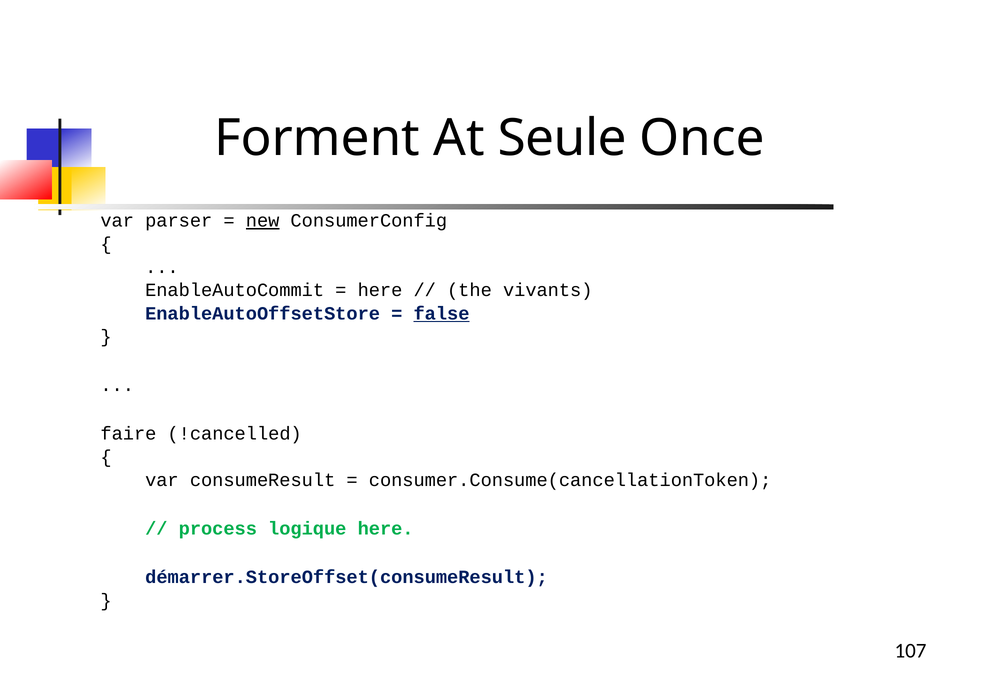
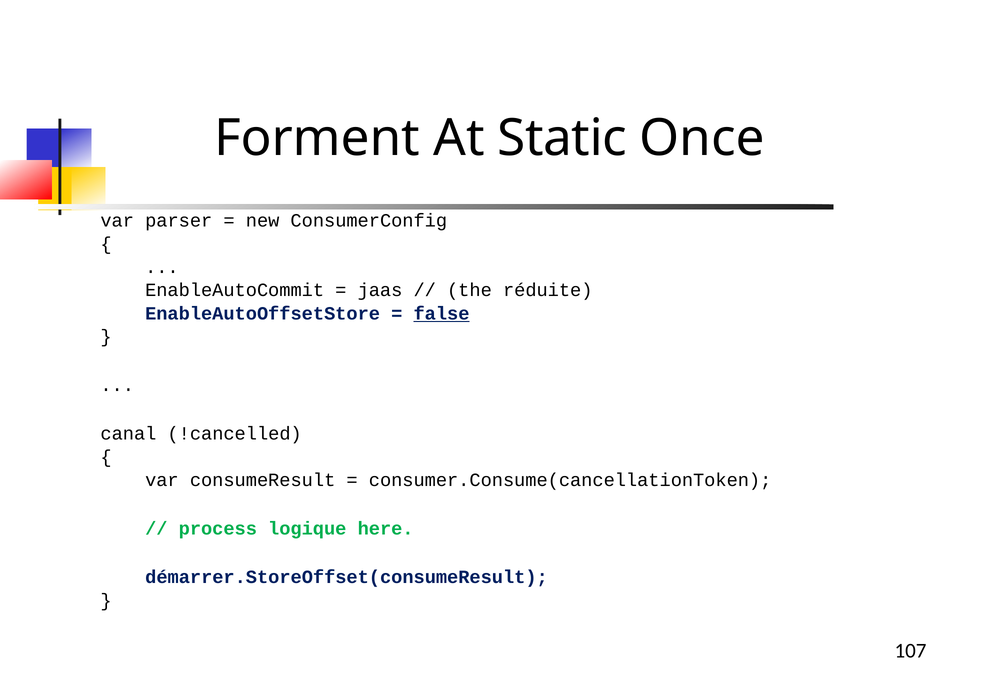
Seule: Seule -> Static (562, 138)
new underline: present -> none (263, 221)
here: here -> jaas (380, 290)
vivants: vivants -> réduite (548, 290)
faire: faire -> canal (128, 434)
